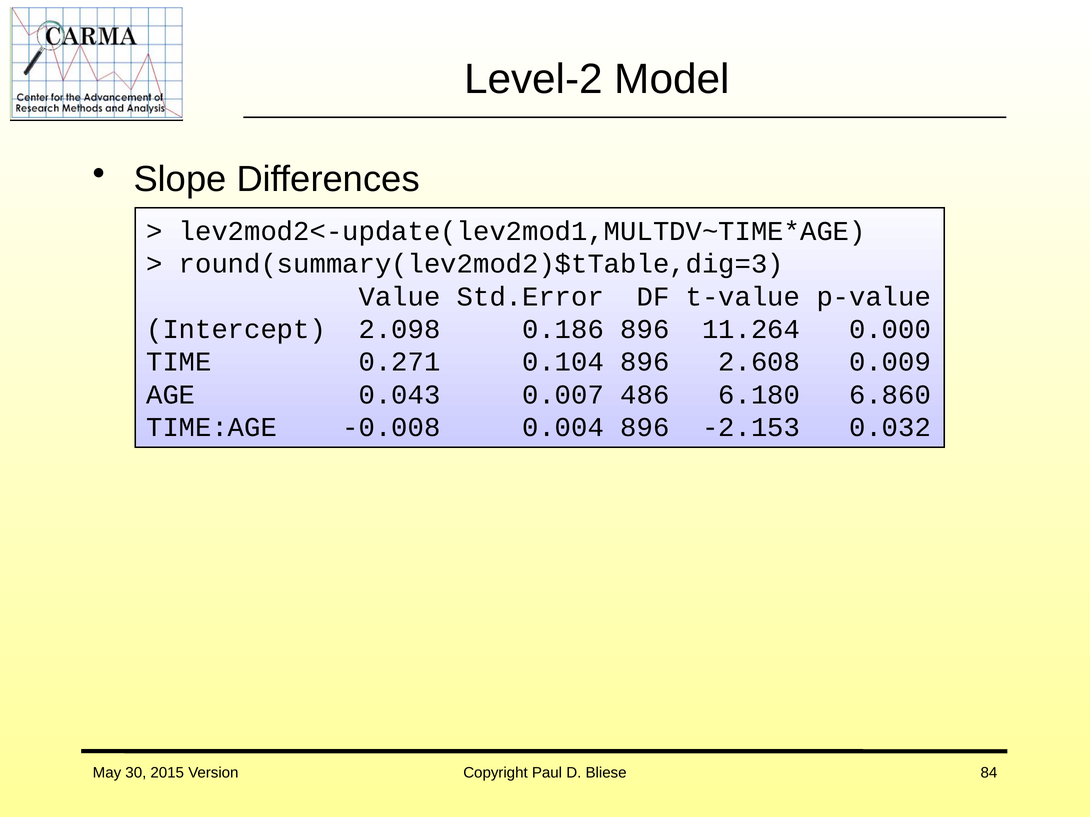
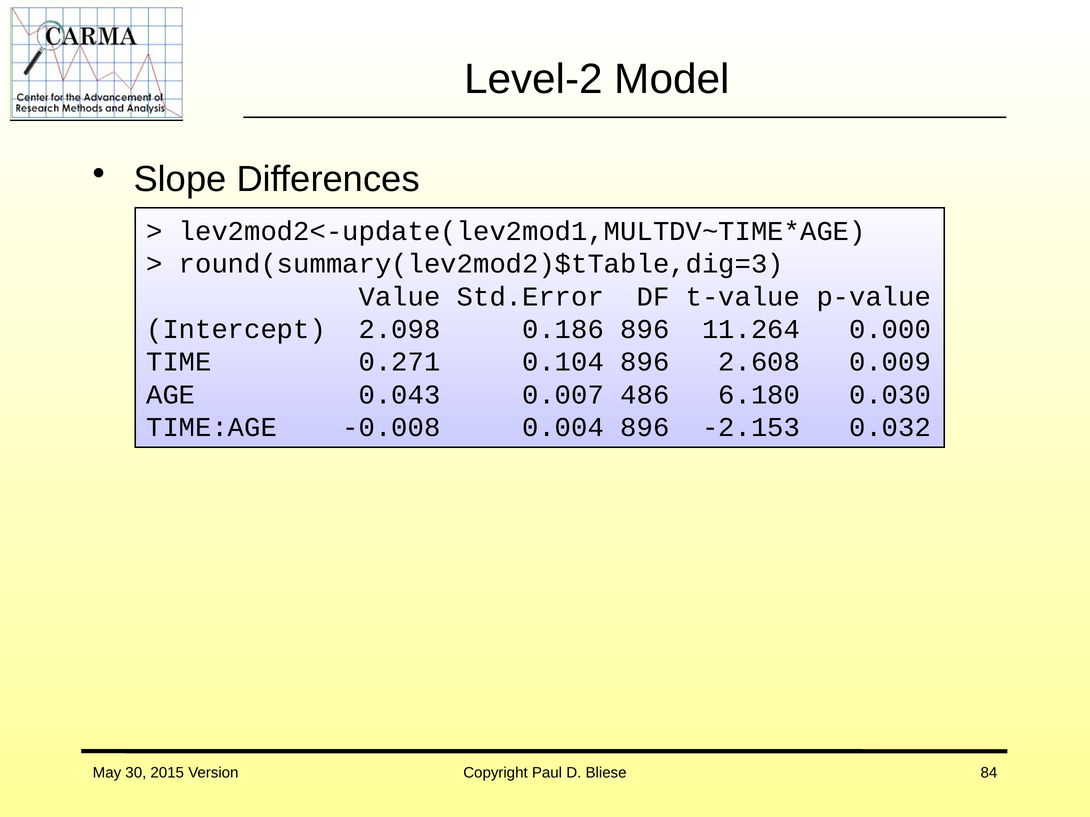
6.860: 6.860 -> 0.030 (890, 395)
